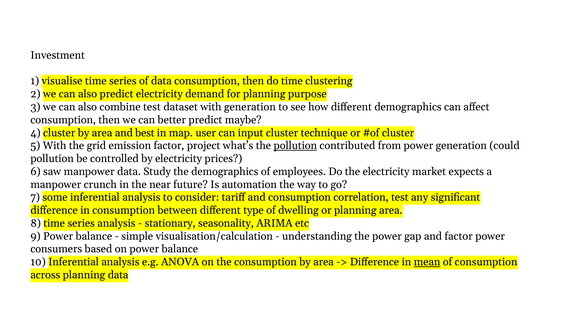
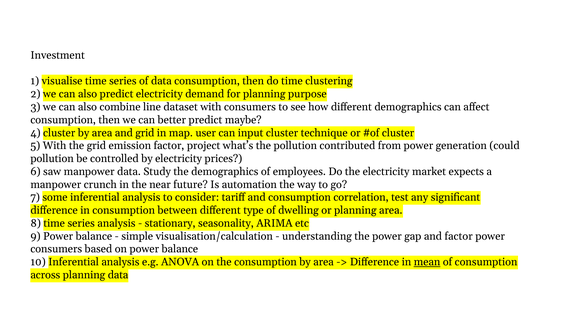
combine test: test -> line (152, 107)
with generation: generation -> consumers (250, 107)
and best: best -> grid (145, 133)
pollution underline: present -> none (295, 146)
